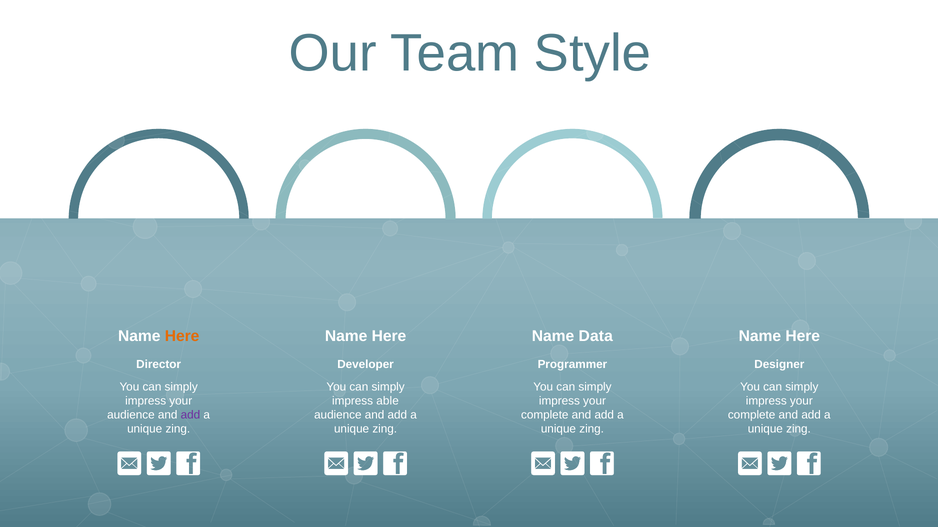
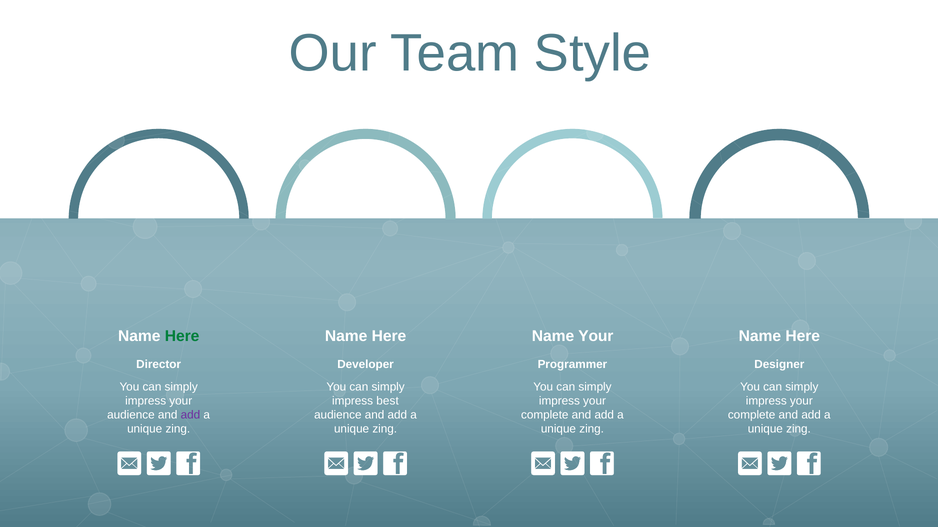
Here colour: orange -> green (182, 337)
Name Data: Data -> Your (596, 337)
able: able -> best (388, 401)
